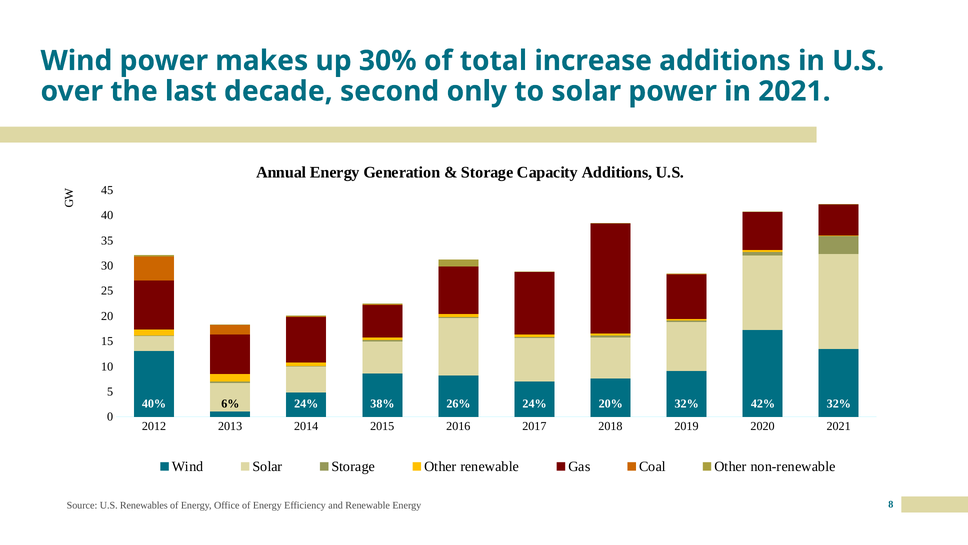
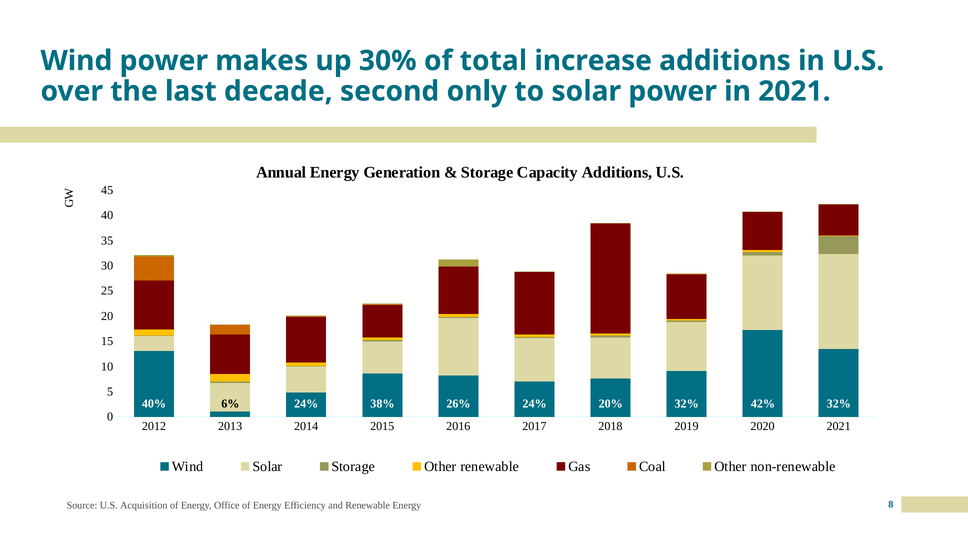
Renewables: Renewables -> Acquisition (144, 505)
